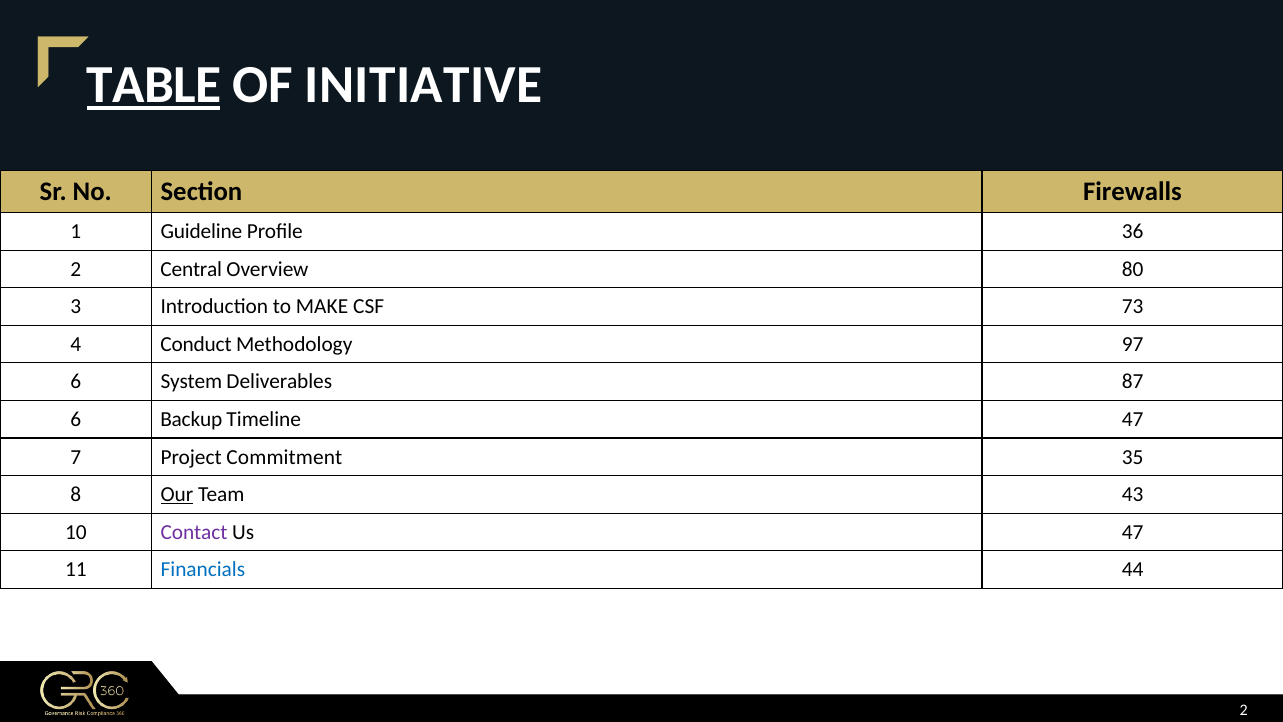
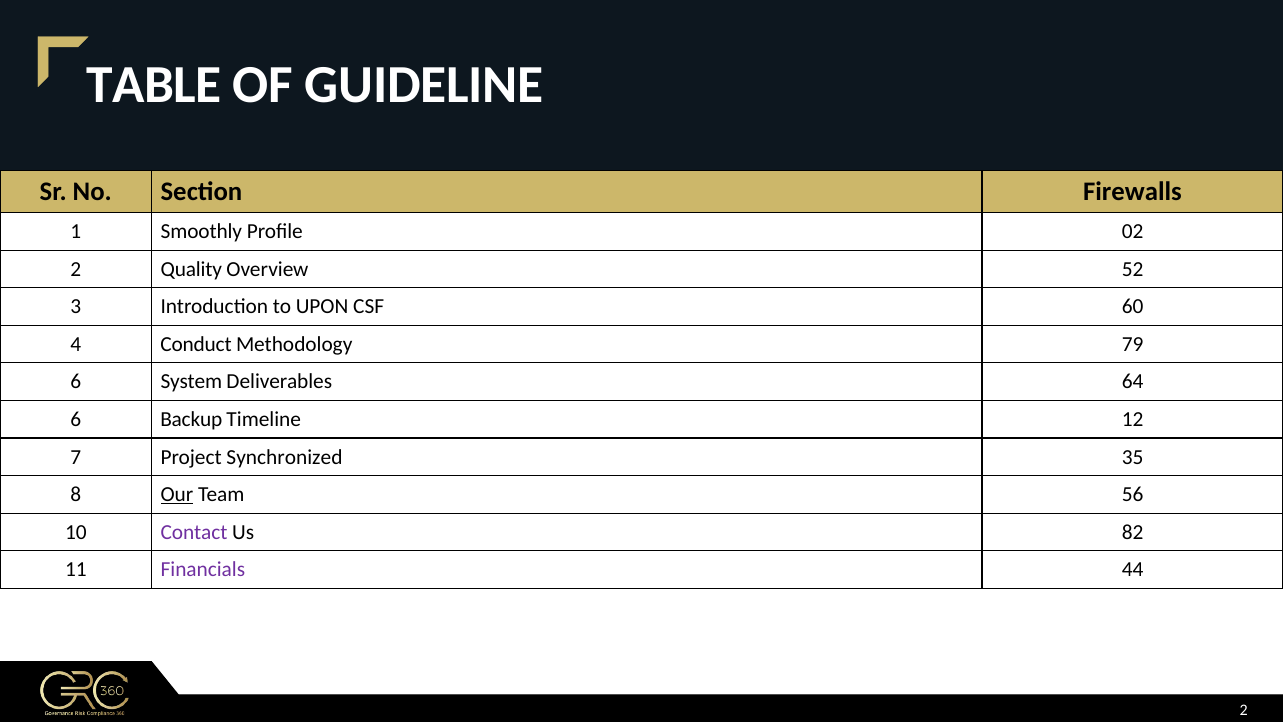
TABLE underline: present -> none (154, 85)
INITIATIVE: INITIATIVE -> GUIDELINE (424, 85)
Guideline: Guideline -> Smoothly (201, 232)
36: 36 -> 02 (1133, 232)
Central: Central -> Quality (191, 269)
80: 80 -> 52 (1133, 269)
MAKE: MAKE -> UPON (322, 307)
73: 73 -> 60 (1133, 307)
97: 97 -> 79 (1133, 344)
87: 87 -> 64 (1133, 382)
Timeline 47: 47 -> 12 (1133, 419)
Commitment: Commitment -> Synchronized (284, 457)
43: 43 -> 56 (1133, 494)
Us 47: 47 -> 82 (1133, 532)
Financials colour: blue -> purple (203, 569)
